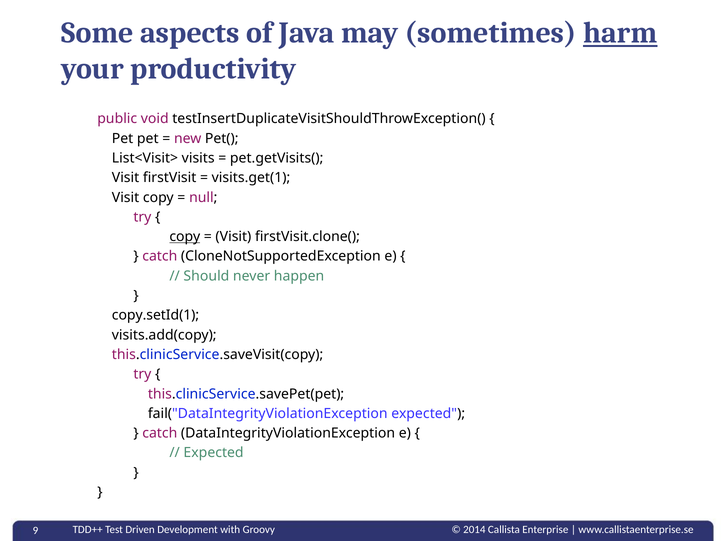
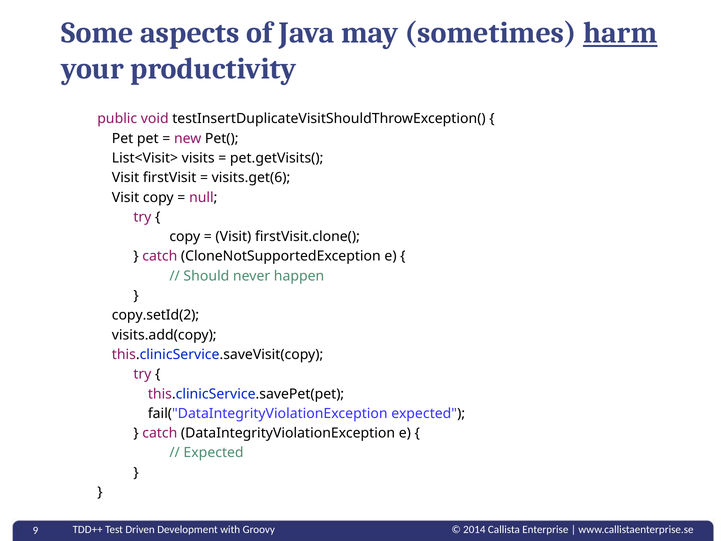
visits.get(1: visits.get(1 -> visits.get(6 (251, 178)
copy underline: present -> none (185, 237)
copy.setId(1: copy.setId(1 -> copy.setId(2 (156, 315)
